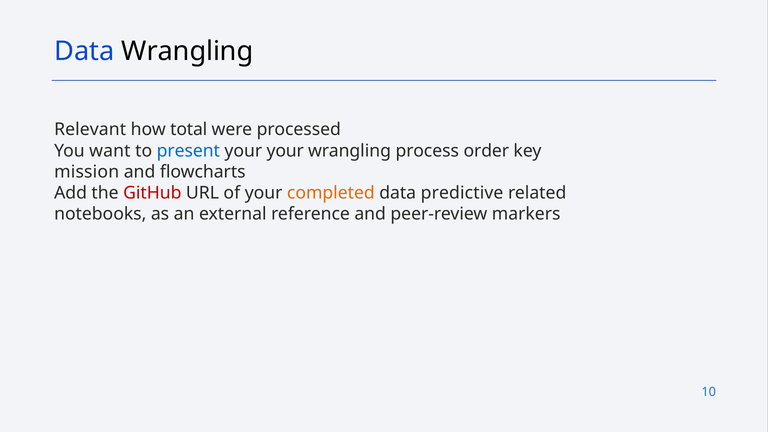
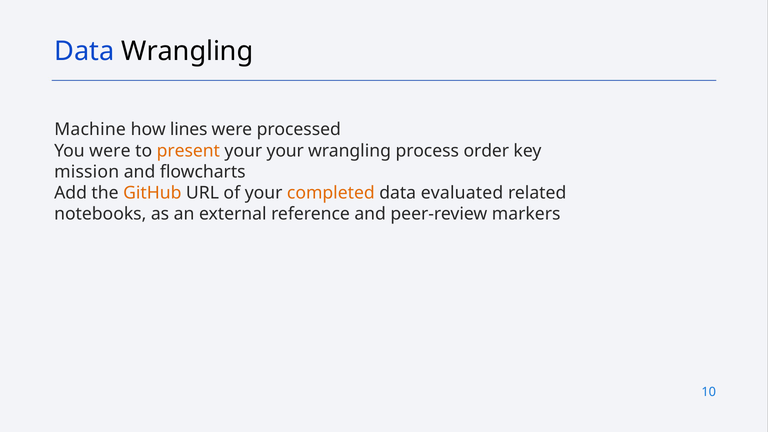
Relevant: Relevant -> Machine (90, 130)
total: total -> lines (189, 130)
You want: want -> were (110, 151)
present colour: blue -> orange (188, 151)
GitHub colour: red -> orange (152, 193)
predictive: predictive -> evaluated (462, 193)
